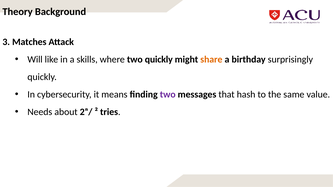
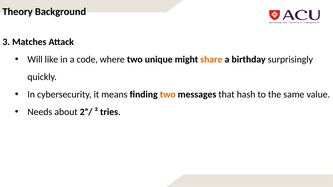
skills: skills -> code (87, 60)
two quickly: quickly -> unique (159, 60)
two colour: purple -> orange (168, 95)
